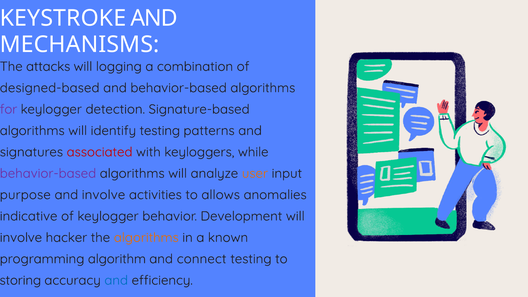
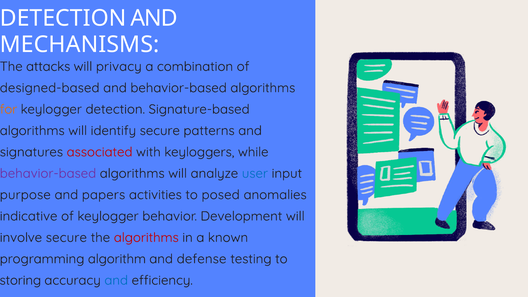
KEYSTROKE: KEYSTROKE -> DETECTION (63, 18)
logging: logging -> privacy (119, 66)
for colour: purple -> orange (9, 109)
identify testing: testing -> secure (160, 131)
user colour: orange -> blue (255, 173)
and involve: involve -> papers (104, 195)
allows: allows -> posed (221, 195)
involve hacker: hacker -> secure (66, 238)
algorithms colour: orange -> red (146, 238)
connect: connect -> defense (202, 259)
